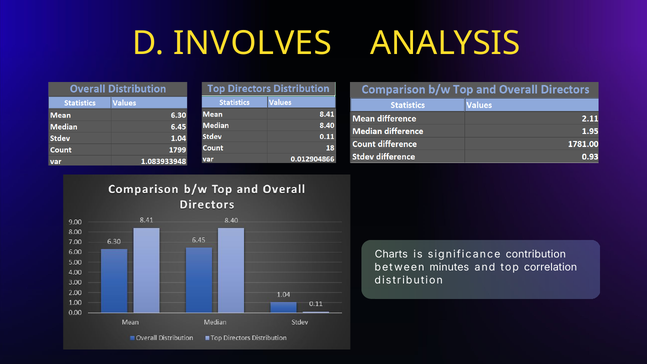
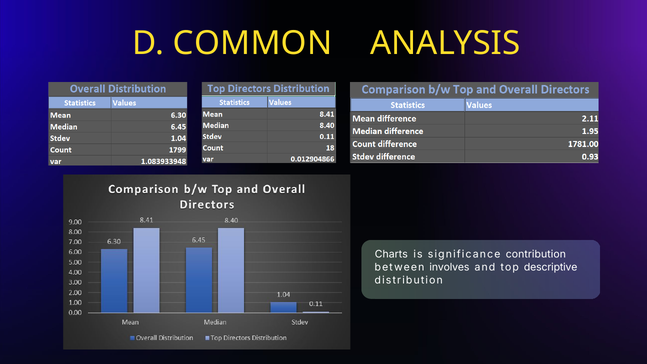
INVOLVES: INVOLVES -> COMMON (253, 43)
minutes: minutes -> involves (449, 267)
correlation: correlation -> descriptive (551, 267)
